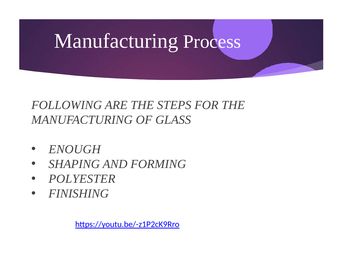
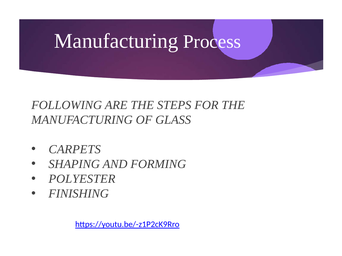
ENOUGH: ENOUGH -> CARPETS (75, 150)
